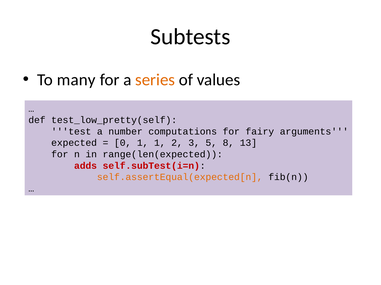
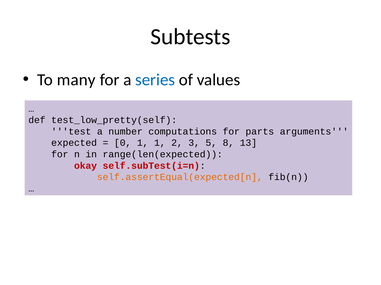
series colour: orange -> blue (155, 80)
fairy: fairy -> parts (260, 132)
adds: adds -> okay (86, 166)
